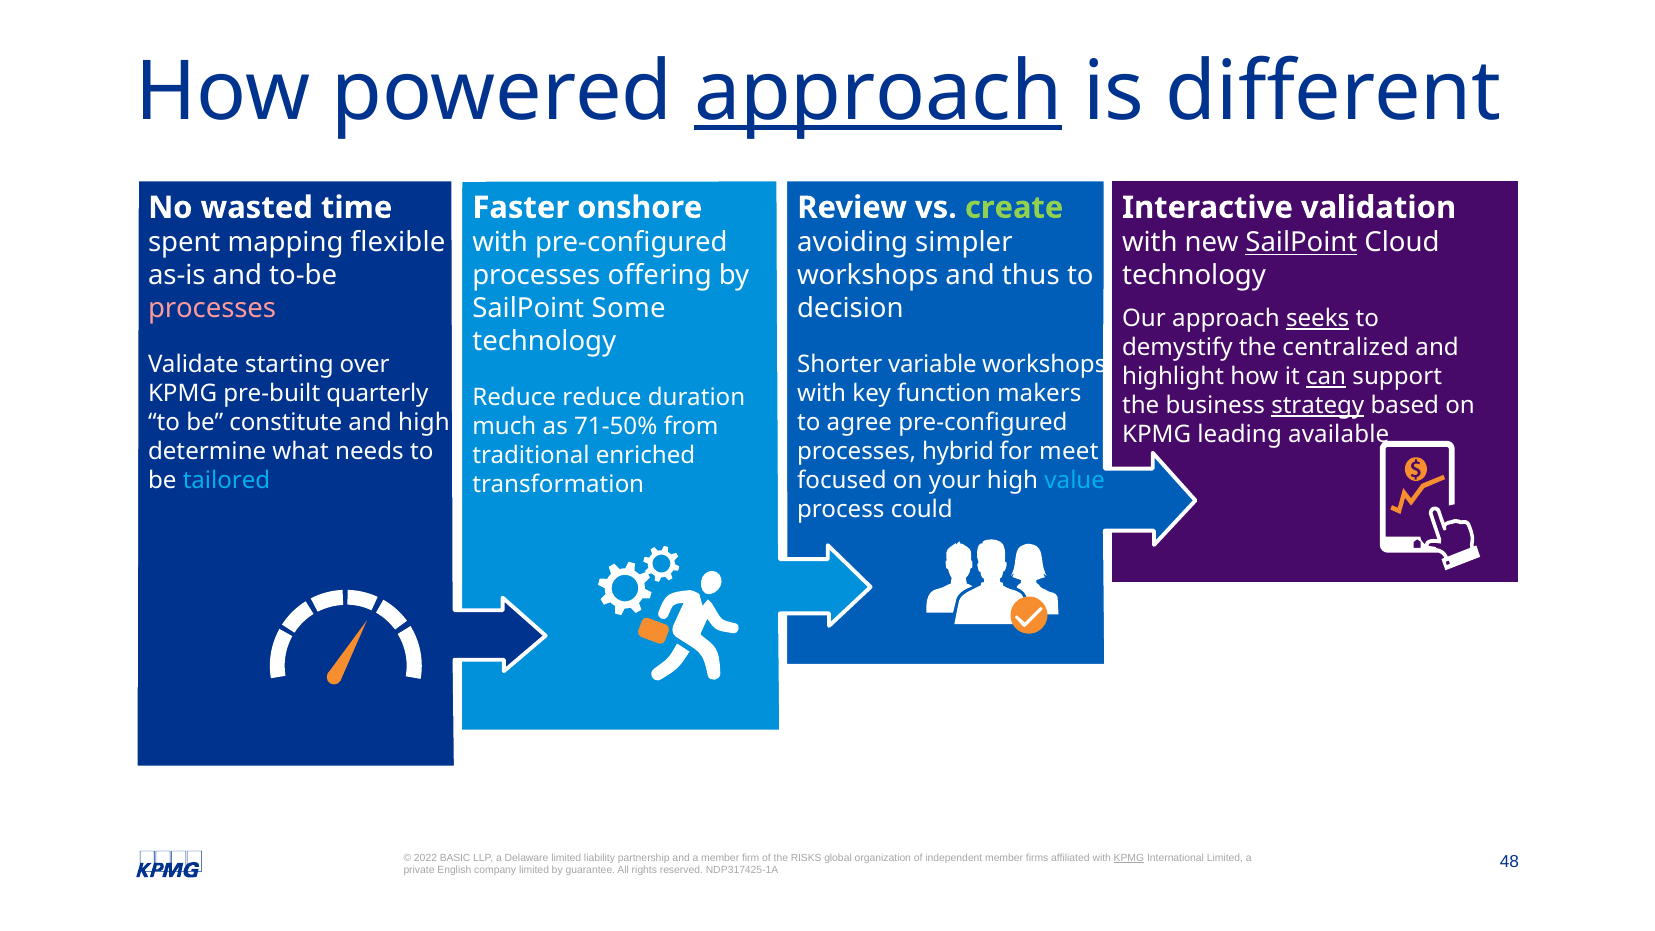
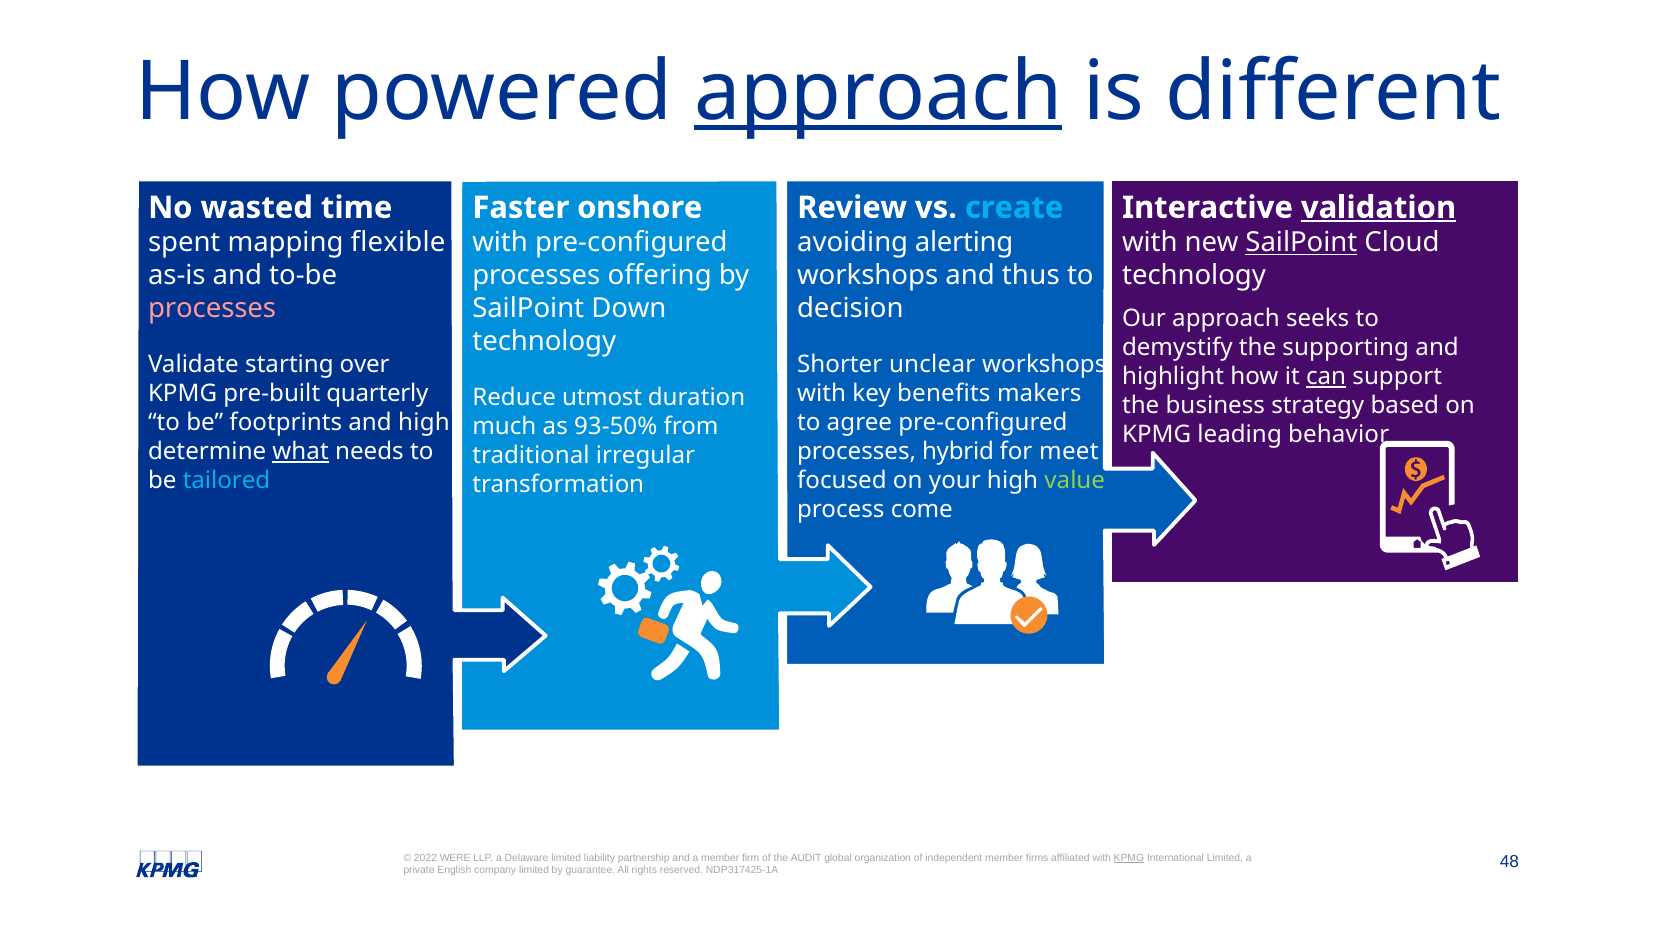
create colour: light green -> light blue (1014, 208)
validation underline: none -> present (1379, 208)
simpler: simpler -> alerting (964, 242)
Some: Some -> Down (629, 309)
seeks underline: present -> none (1318, 319)
centralized: centralized -> supporting (1346, 348)
variable: variable -> unclear (932, 365)
function: function -> benefits (944, 394)
reduce: reduce -> utmost (602, 398)
strategy underline: present -> none (1318, 406)
constitute: constitute -> footprints (286, 423)
71-50%: 71-50% -> 93-50% (616, 427)
available: available -> behavior (1339, 435)
what underline: none -> present (301, 452)
enriched: enriched -> irregular (645, 456)
value colour: light blue -> light green (1075, 481)
could: could -> come (922, 510)
BASIC: BASIC -> WERE (455, 858)
RISKS: RISKS -> AUDIT (806, 858)
